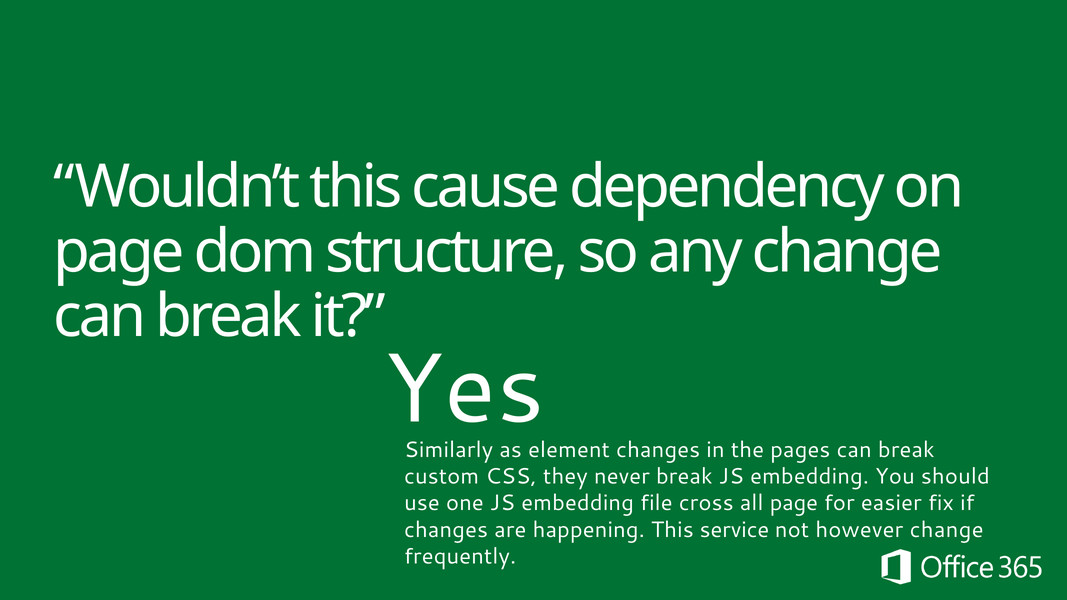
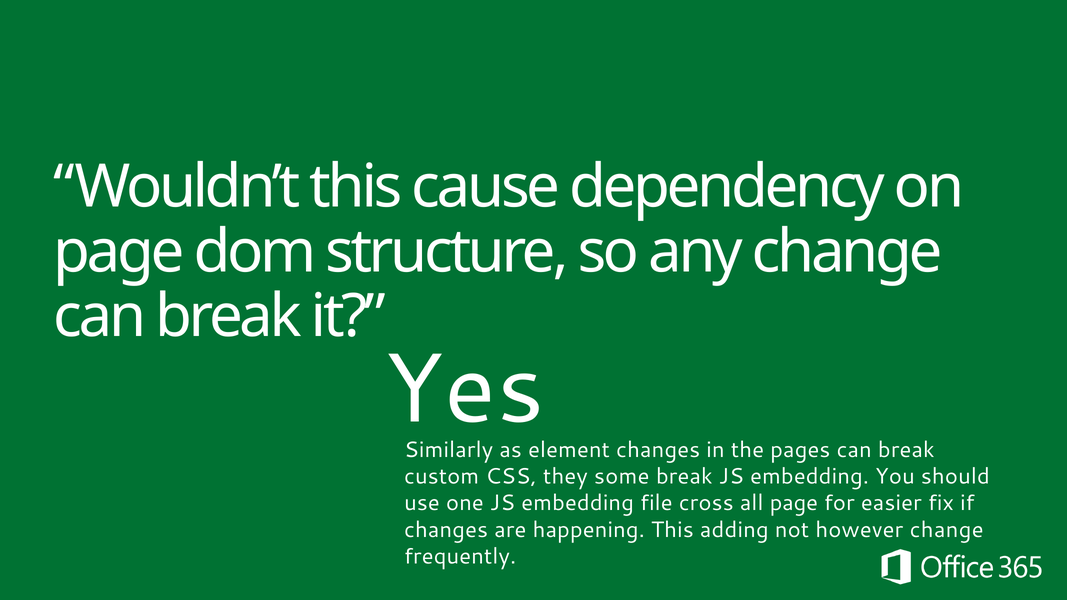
never: never -> some (622, 477)
service: service -> adding (734, 530)
